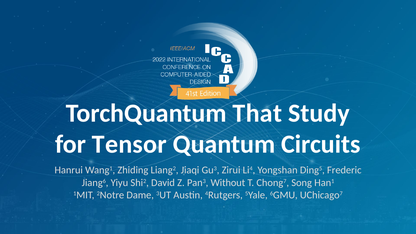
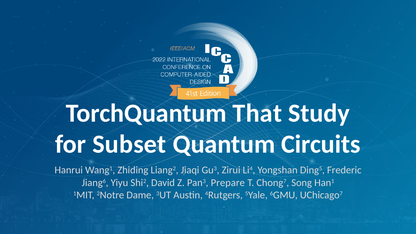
Tensor: Tensor -> Subset (129, 144)
Without: Without -> Prepare (228, 183)
